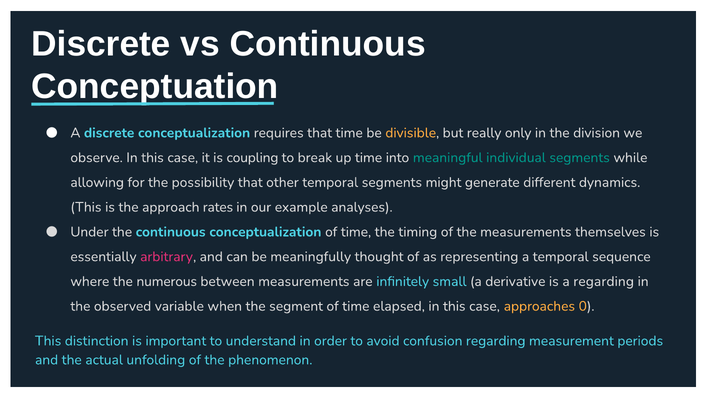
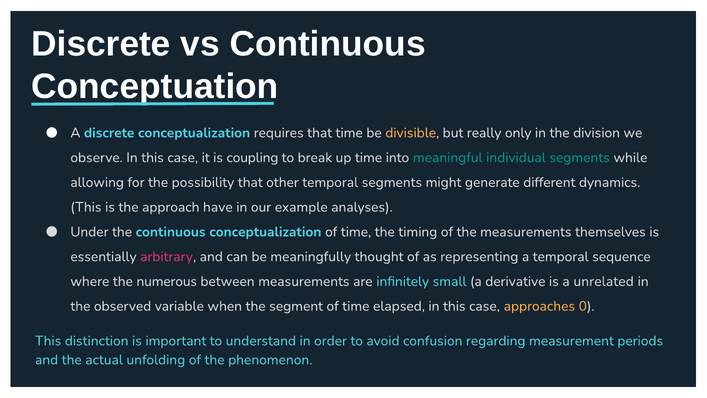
rates: rates -> have (218, 207)
a regarding: regarding -> unrelated (604, 281)
